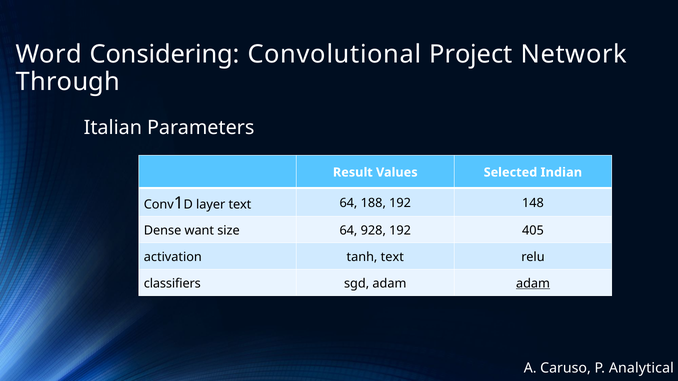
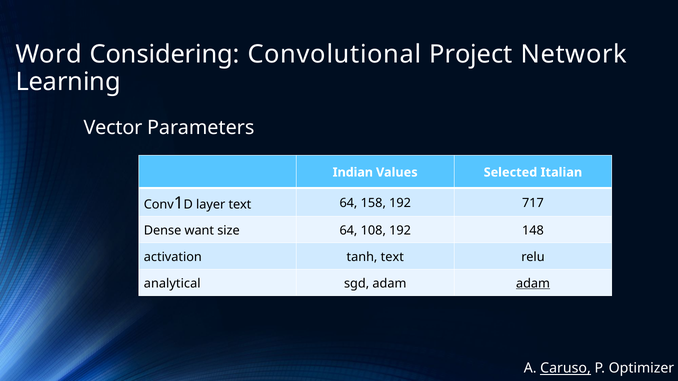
Through: Through -> Learning (68, 82)
Italian: Italian -> Vector (113, 128)
Result: Result -> Indian (353, 173)
Indian: Indian -> Italian (561, 173)
188: 188 -> 158 (373, 203)
148: 148 -> 717 (533, 203)
928: 928 -> 108 (373, 231)
405: 405 -> 148 (533, 231)
classifiers: classifiers -> analytical (172, 284)
Caruso underline: none -> present (566, 369)
Analytical: Analytical -> Optimizer (641, 369)
